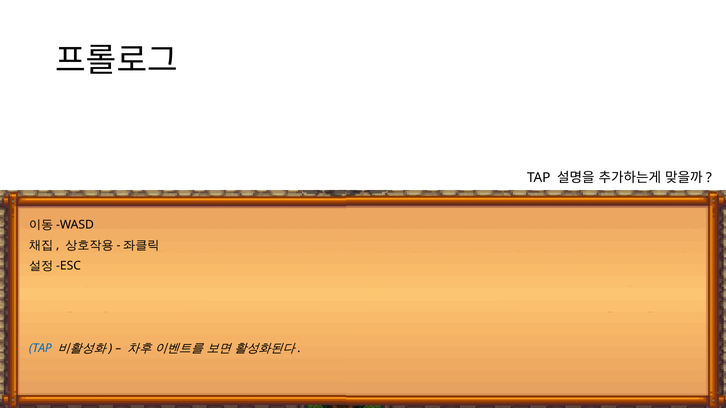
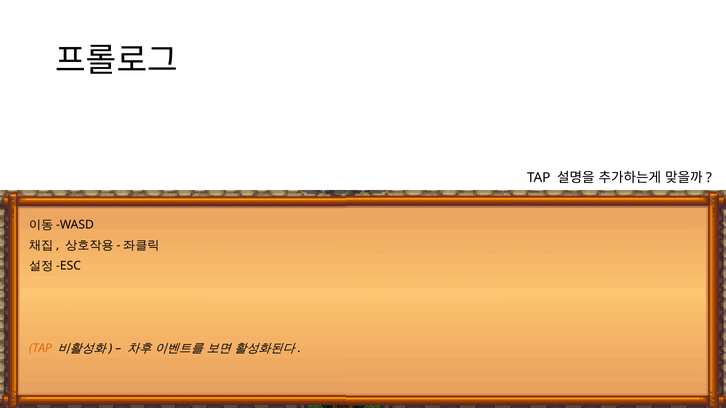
TAP colour: blue -> orange (40, 349)
